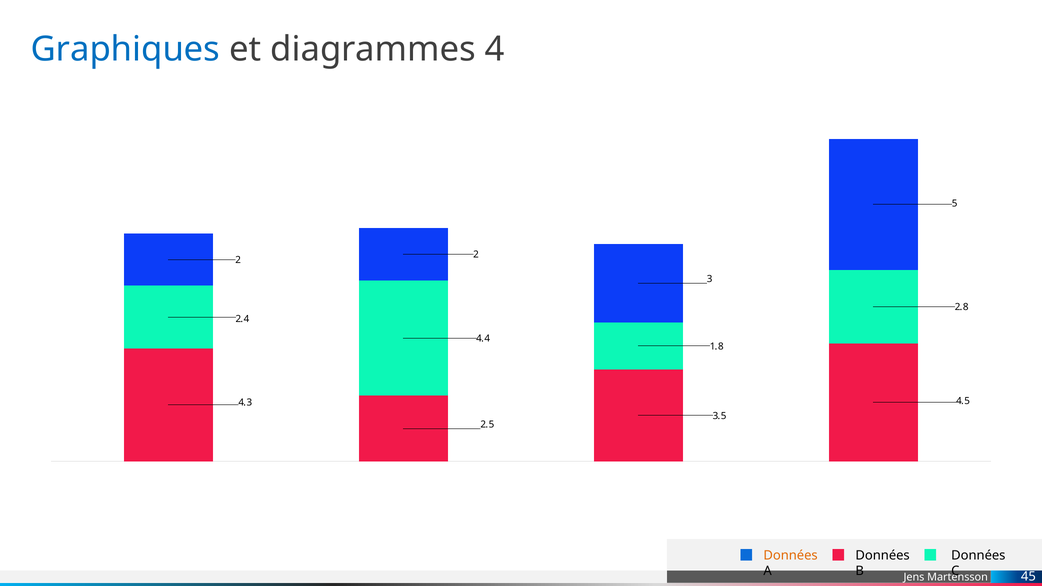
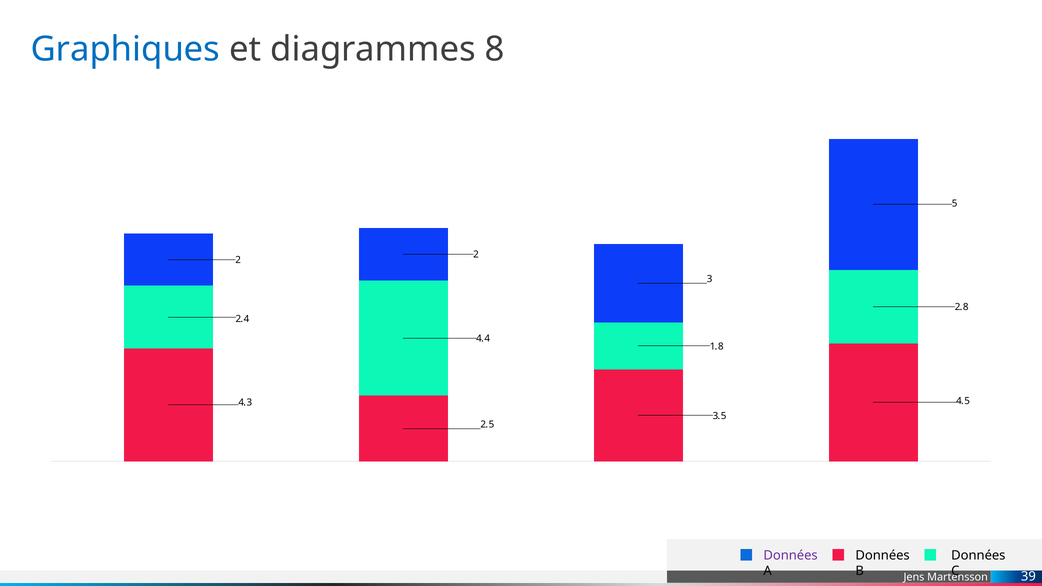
diagrammes 4: 4 -> 8 (495, 49)
Données colour: orange -> purple (791, 556)
45: 45 -> 39 (1028, 577)
